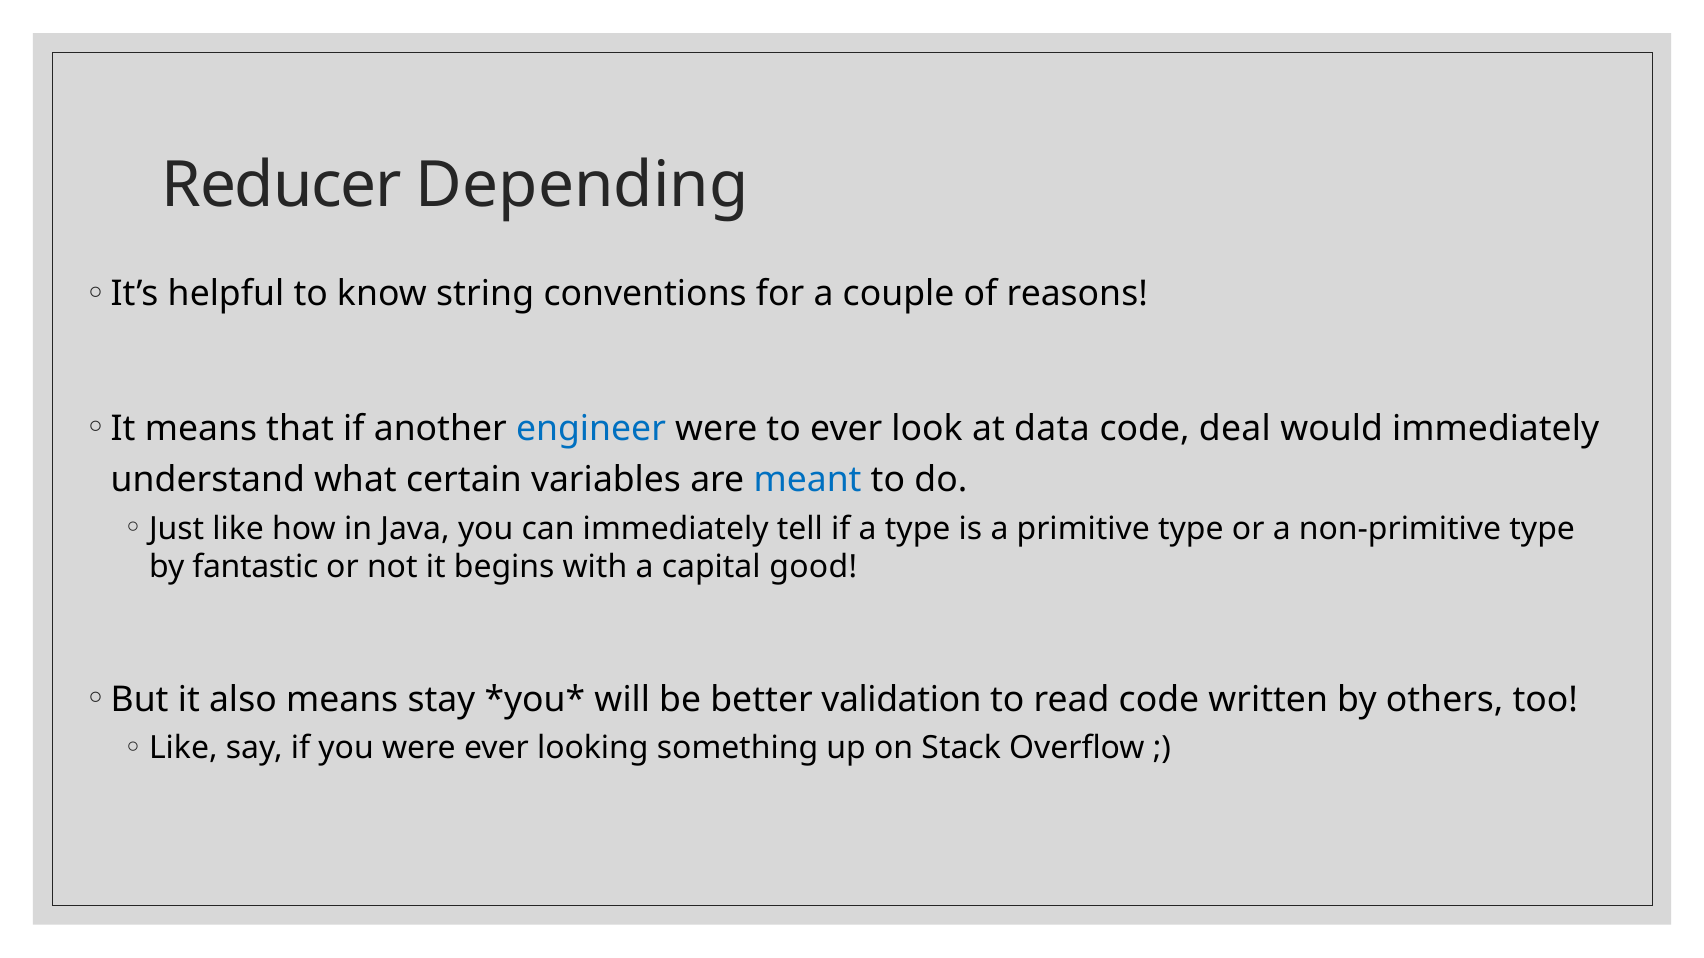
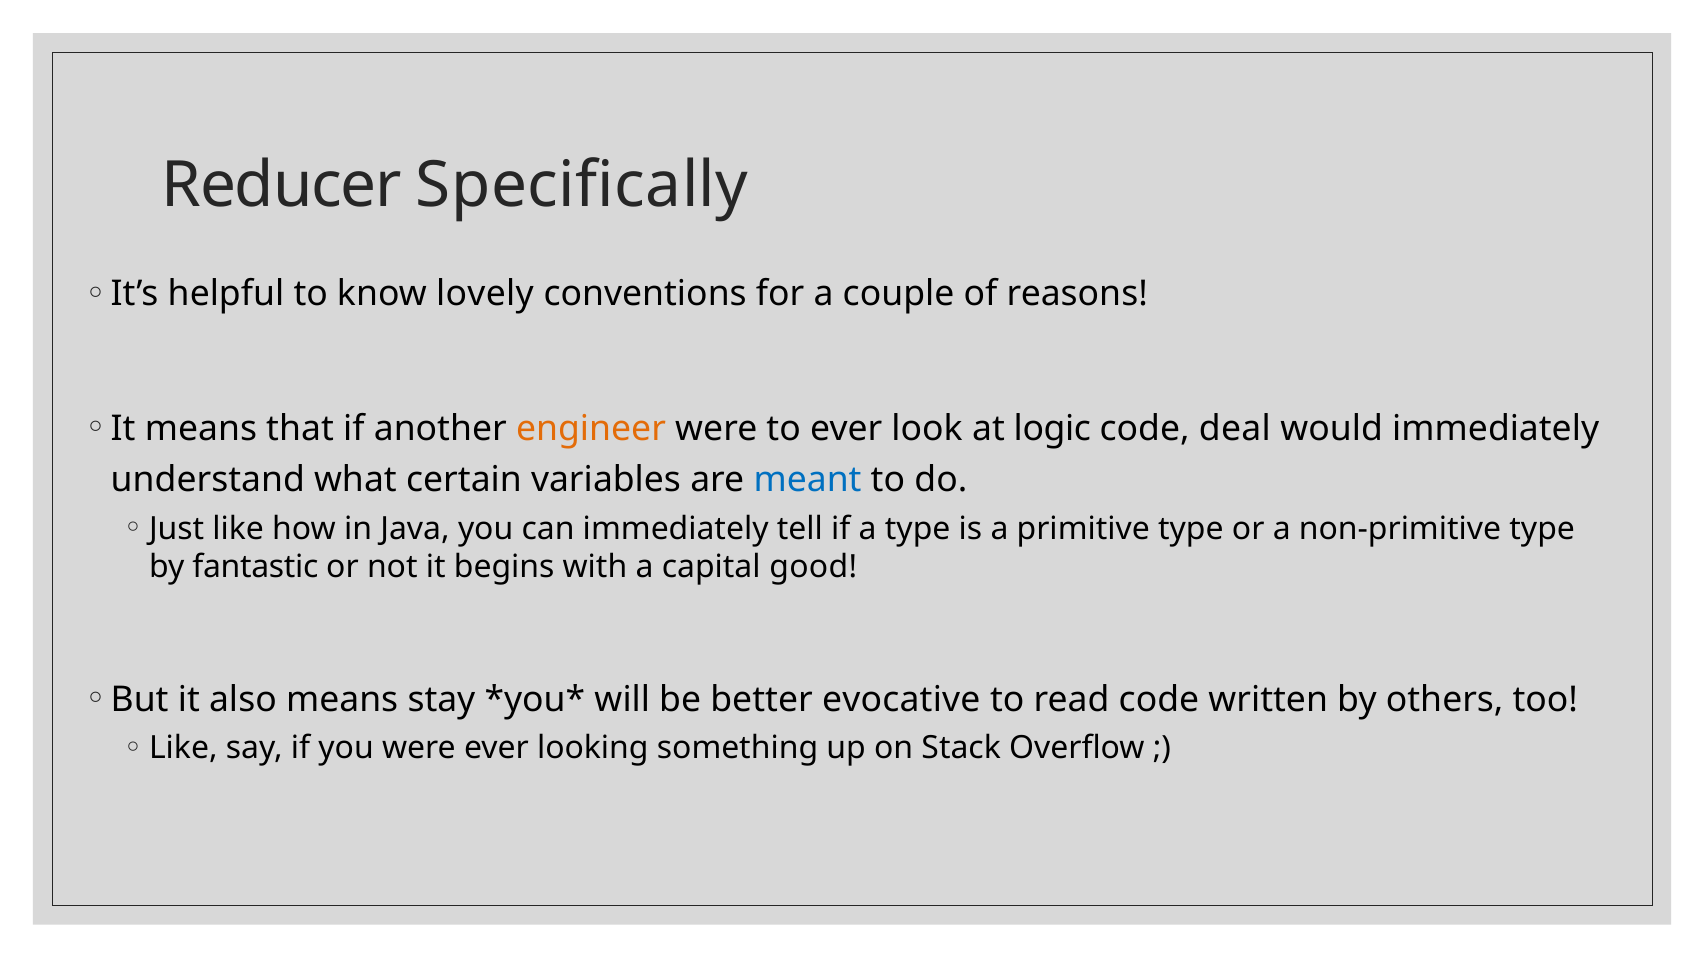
Depending: Depending -> Specifically (582, 185)
string: string -> lovely (485, 294)
engineer colour: blue -> orange (591, 429)
data: data -> logic (1052, 429)
validation: validation -> evocative (901, 700)
